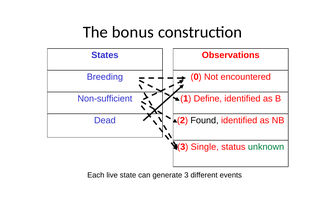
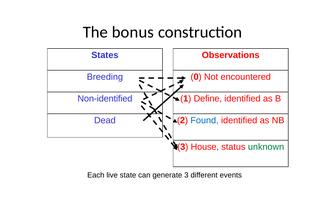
Non-sufficient: Non-sufficient -> Non-identified (105, 99)
Found colour: black -> blue (205, 120)
Single: Single -> House (205, 147)
